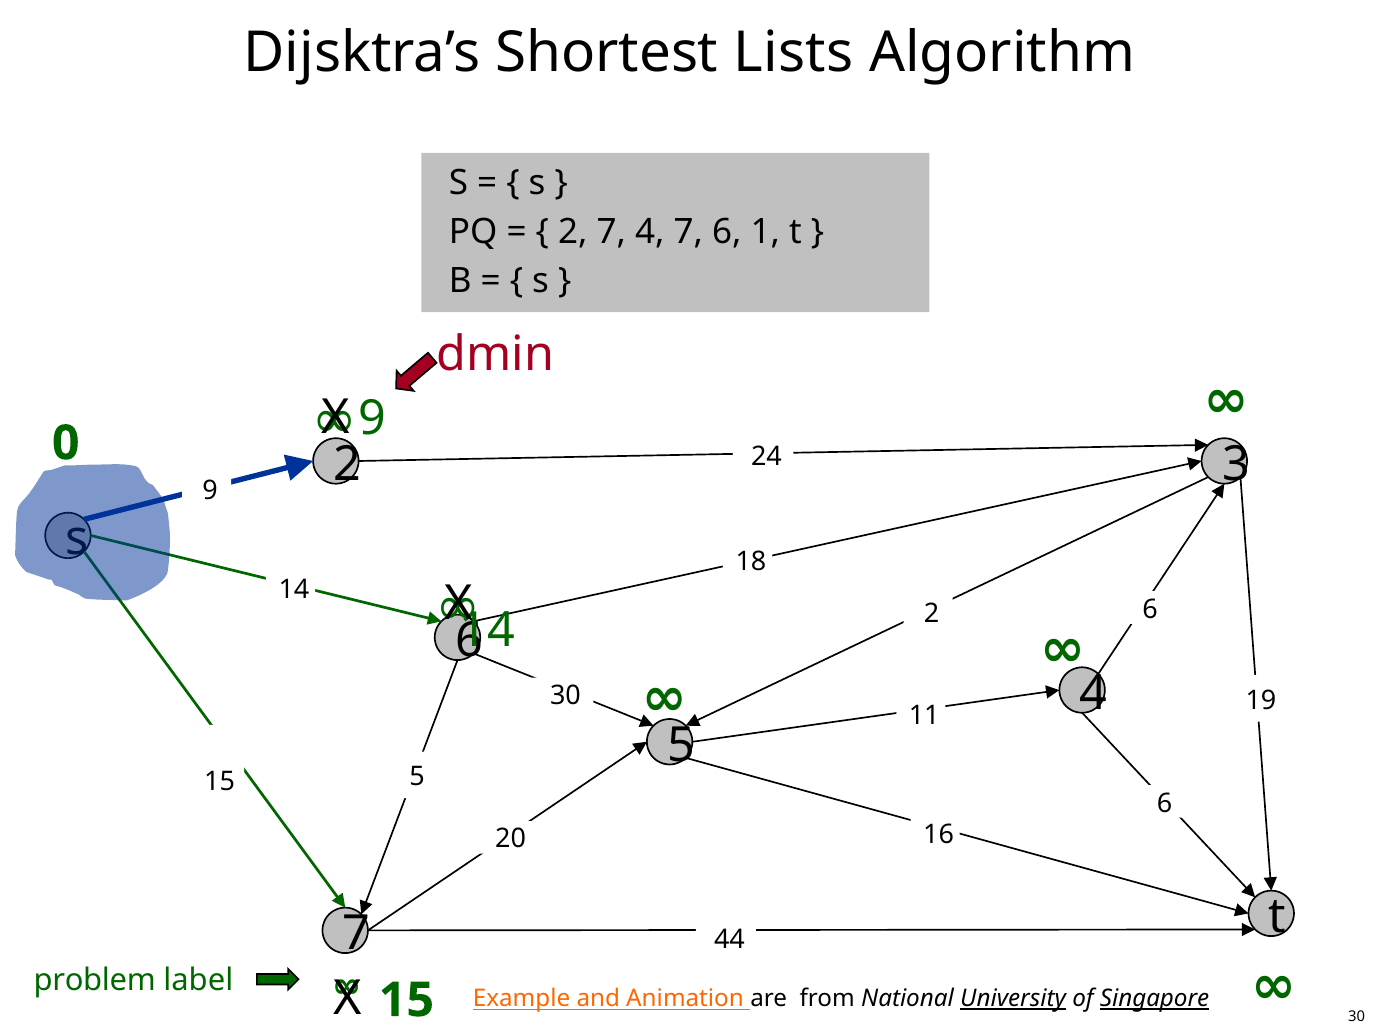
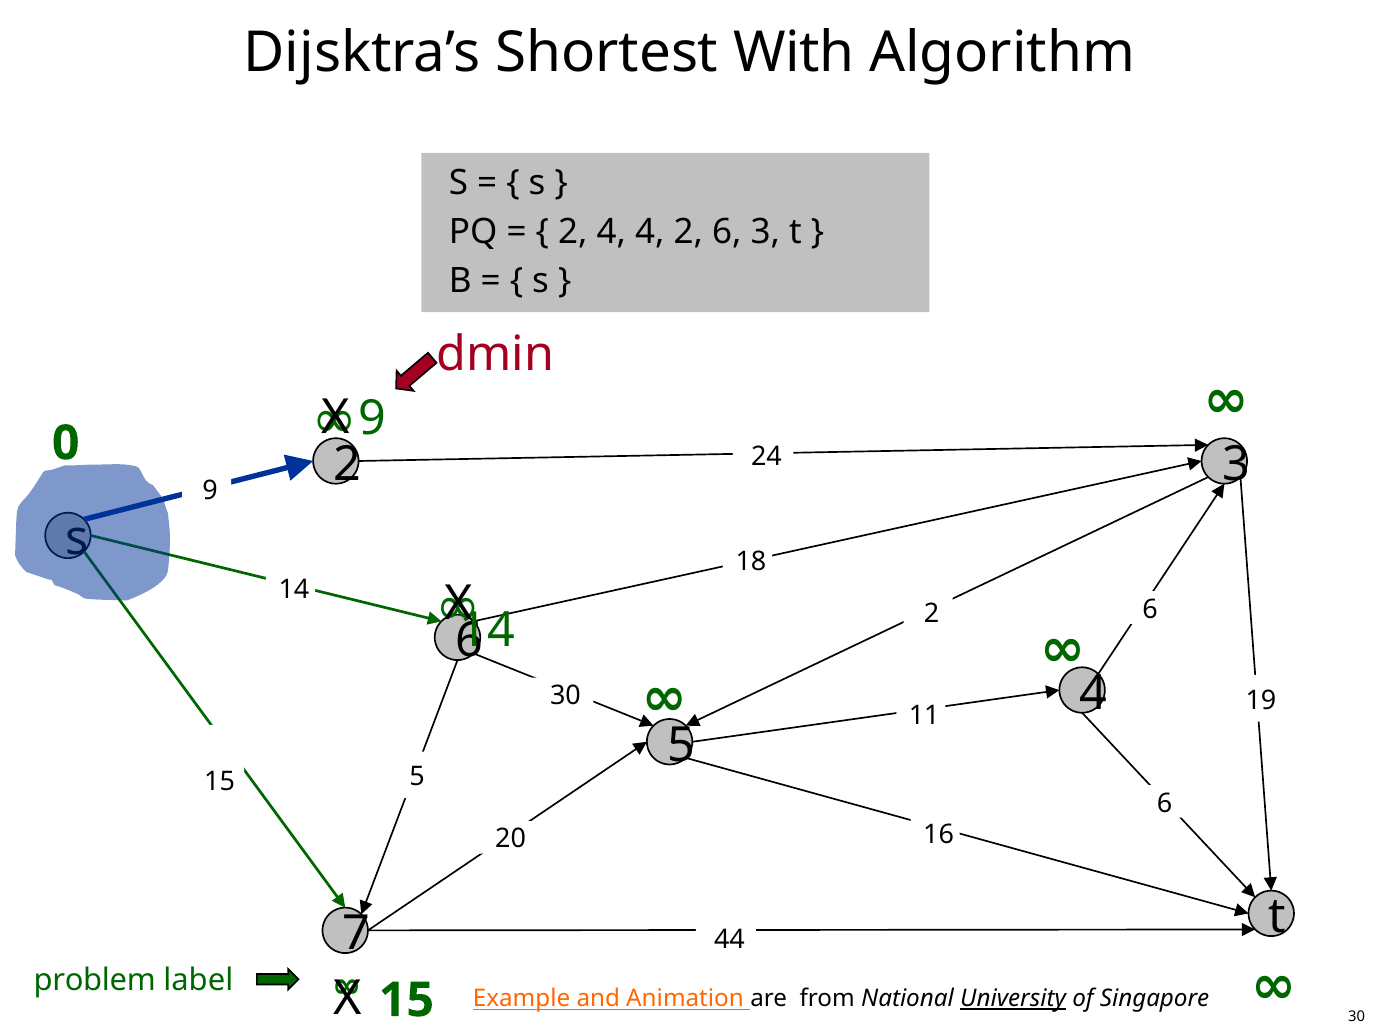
Lists: Lists -> With (794, 53)
2 7: 7 -> 4 (611, 232)
4 7: 7 -> 2 (688, 232)
6 1: 1 -> 3 (765, 232)
Singapore underline: present -> none (1155, 999)
